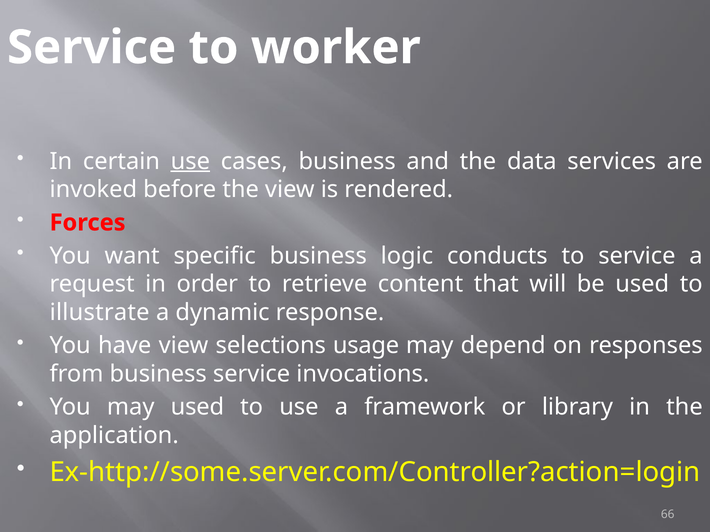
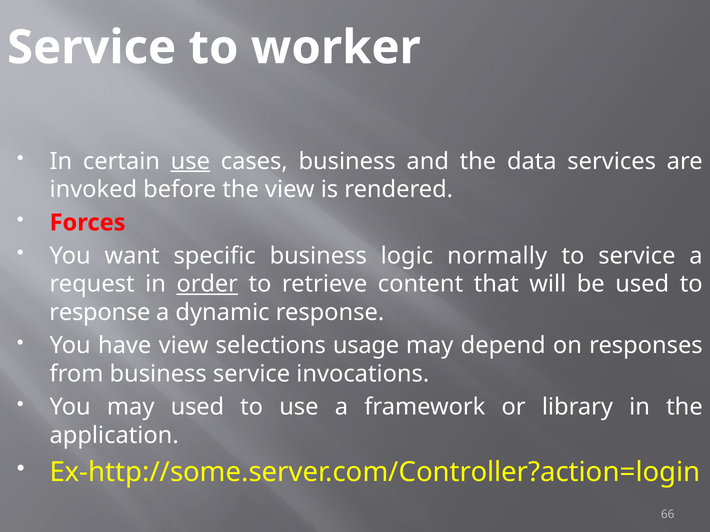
conducts: conducts -> normally (497, 256)
order underline: none -> present (207, 284)
illustrate: illustrate -> response (100, 313)
